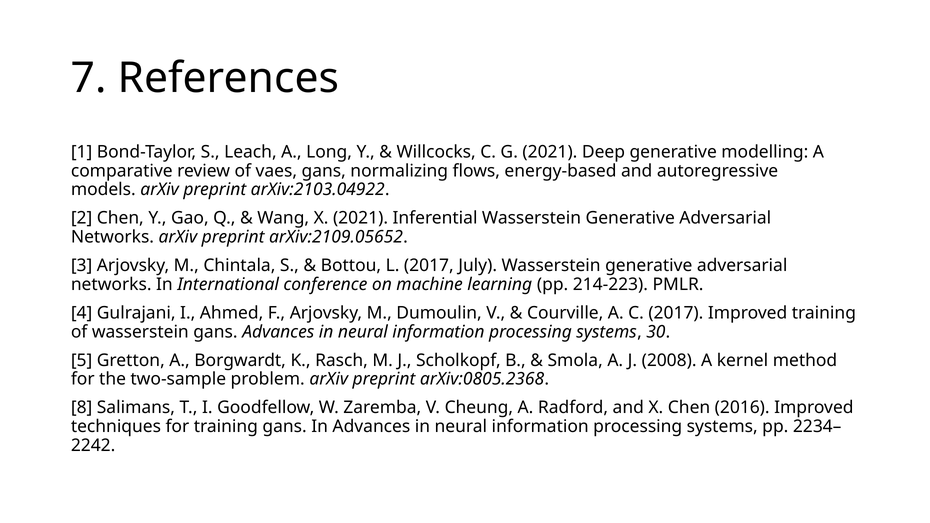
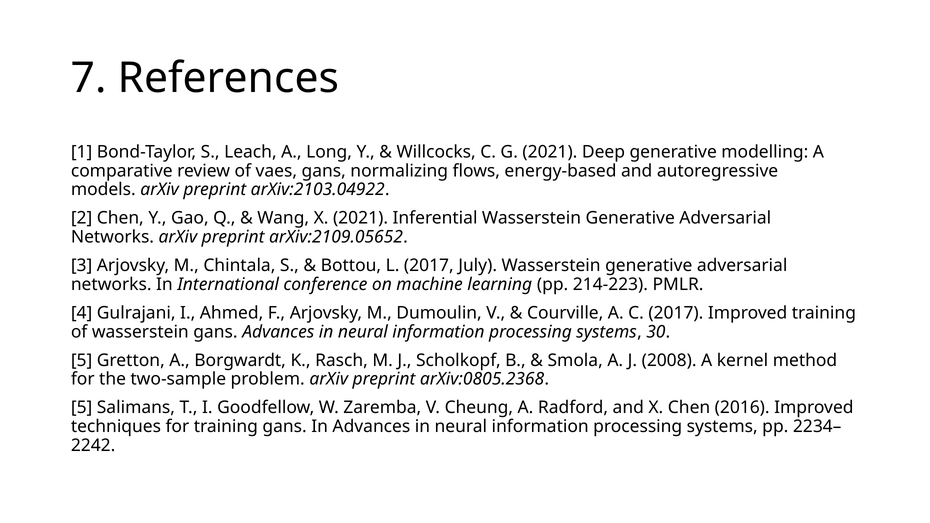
8: 8 -> 5 (82, 408)
